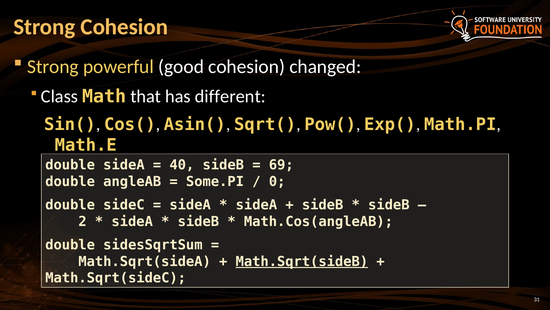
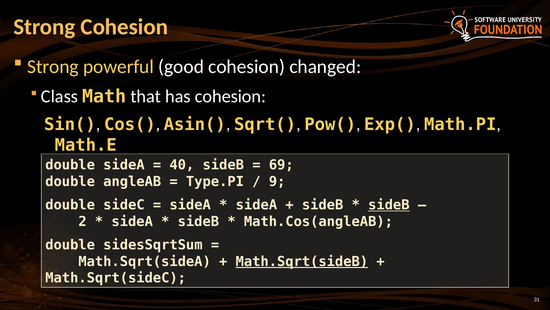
has different: different -> cohesion (230, 96)
Some.PI: Some.PI -> Type.PI (215, 181)
0: 0 -> 9 (277, 181)
sideB underline: none -> present (389, 205)
